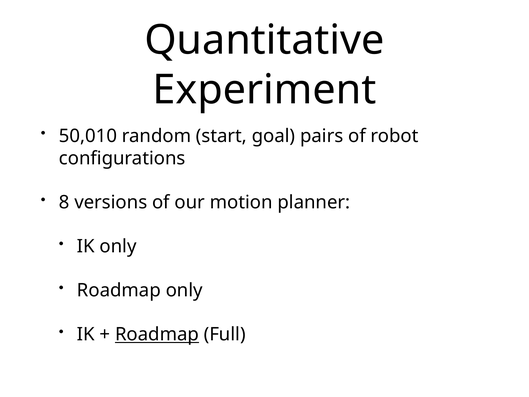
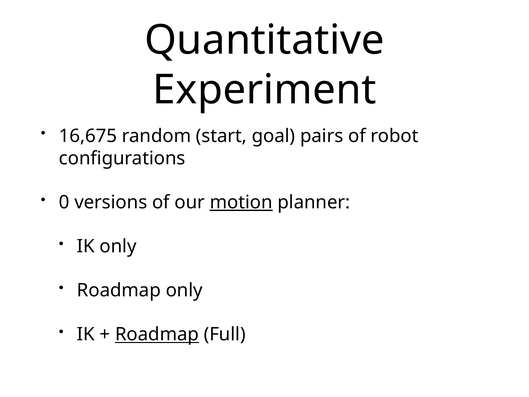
50,010: 50,010 -> 16,675 (88, 136)
8: 8 -> 0 (64, 202)
motion underline: none -> present (241, 202)
